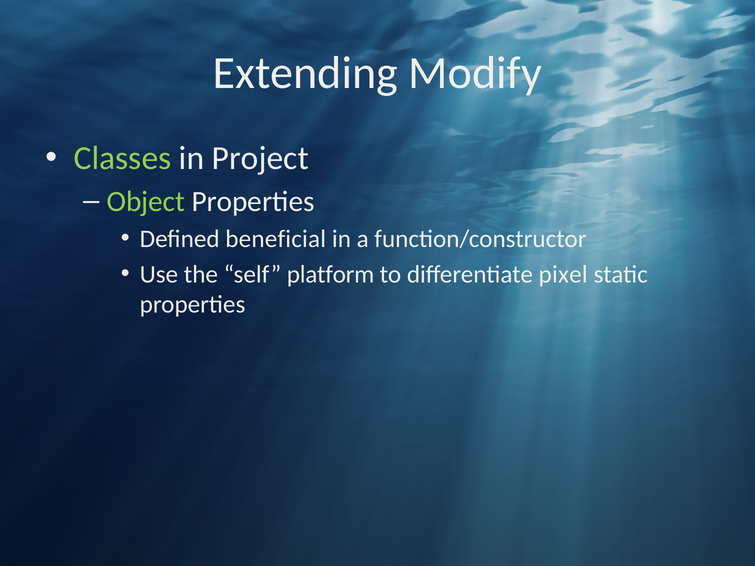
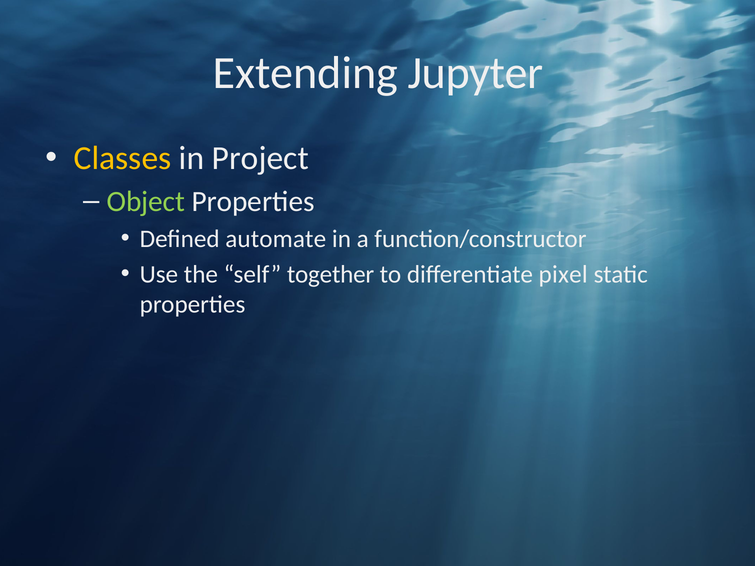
Modify: Modify -> Jupyter (475, 73)
Classes colour: light green -> yellow (122, 158)
beneficial: beneficial -> automate (276, 239)
platform: platform -> together (331, 274)
